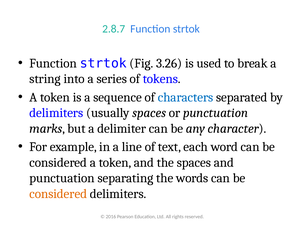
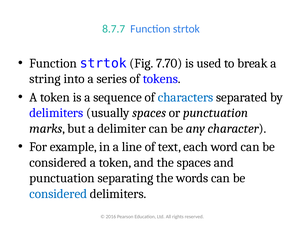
2.8.7: 2.8.7 -> 8.7.7 (114, 29)
3.26: 3.26 -> 7.70 (169, 63)
considered colour: orange -> blue (58, 193)
